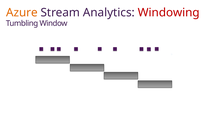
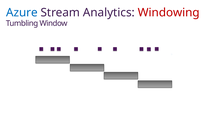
Azure colour: orange -> blue (22, 13)
